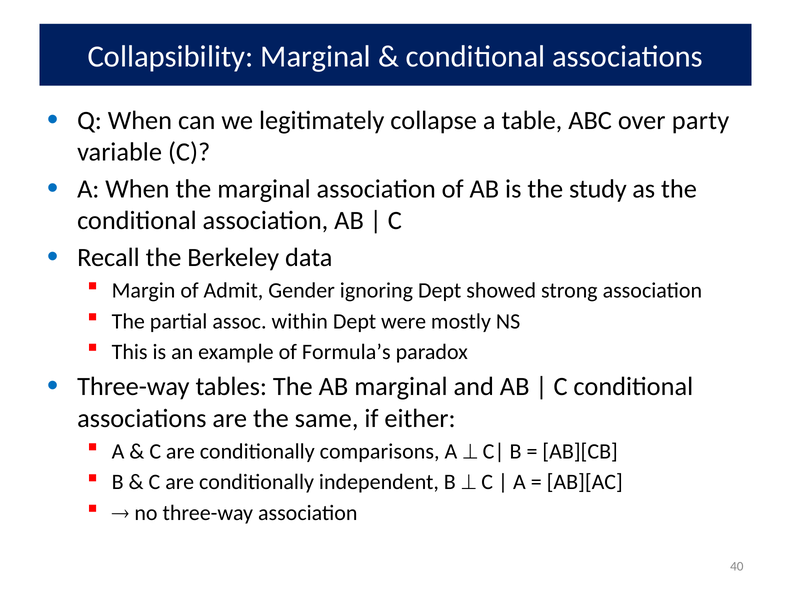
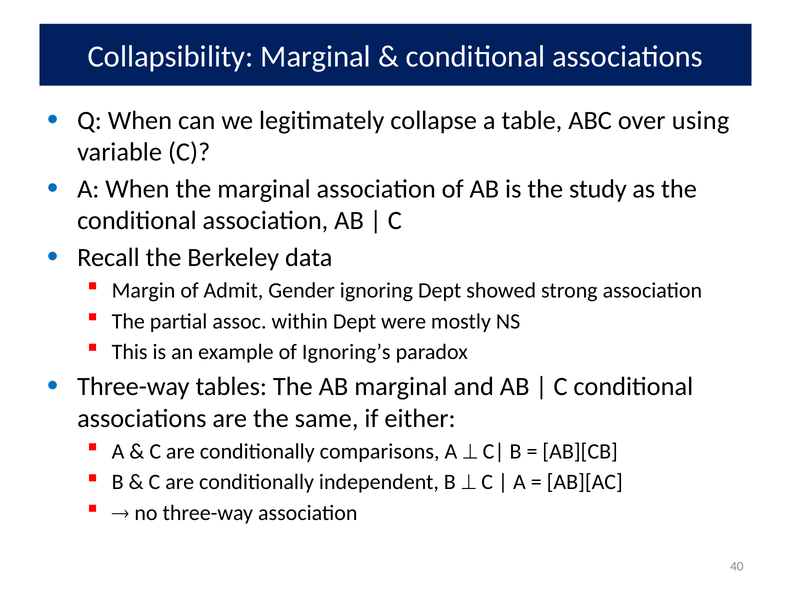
party: party -> using (701, 121)
Formula’s: Formula’s -> Ignoring’s (346, 352)
